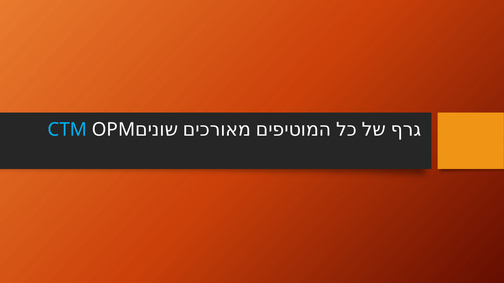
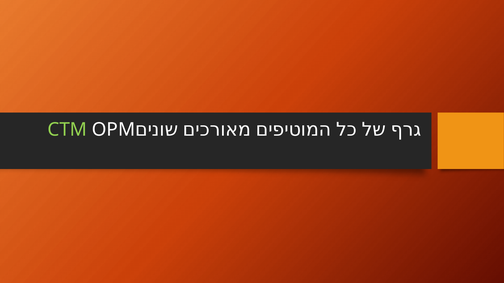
CTM colour: light blue -> light green (67, 130)
